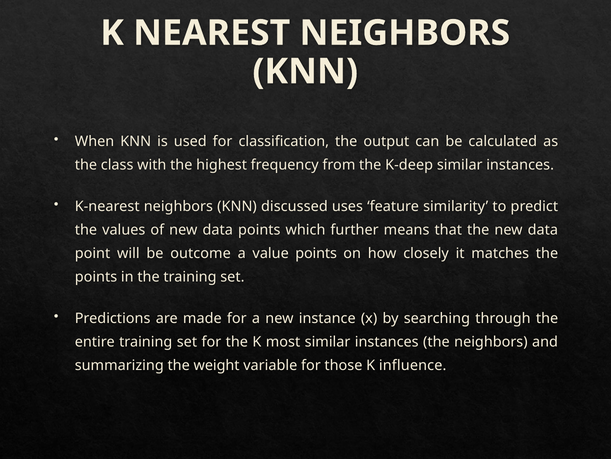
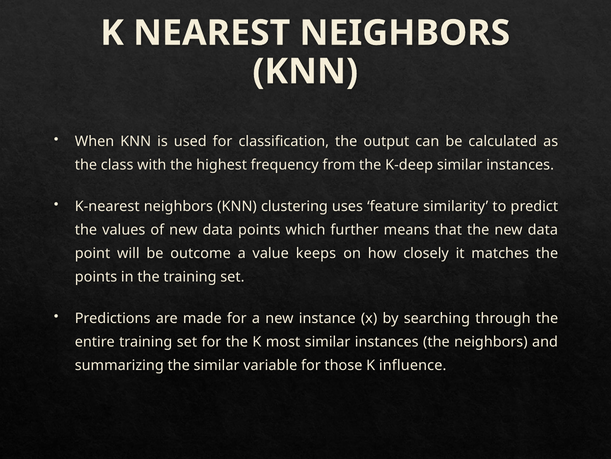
discussed: discussed -> clustering (294, 206)
value points: points -> keeps (316, 253)
the weight: weight -> similar (217, 365)
